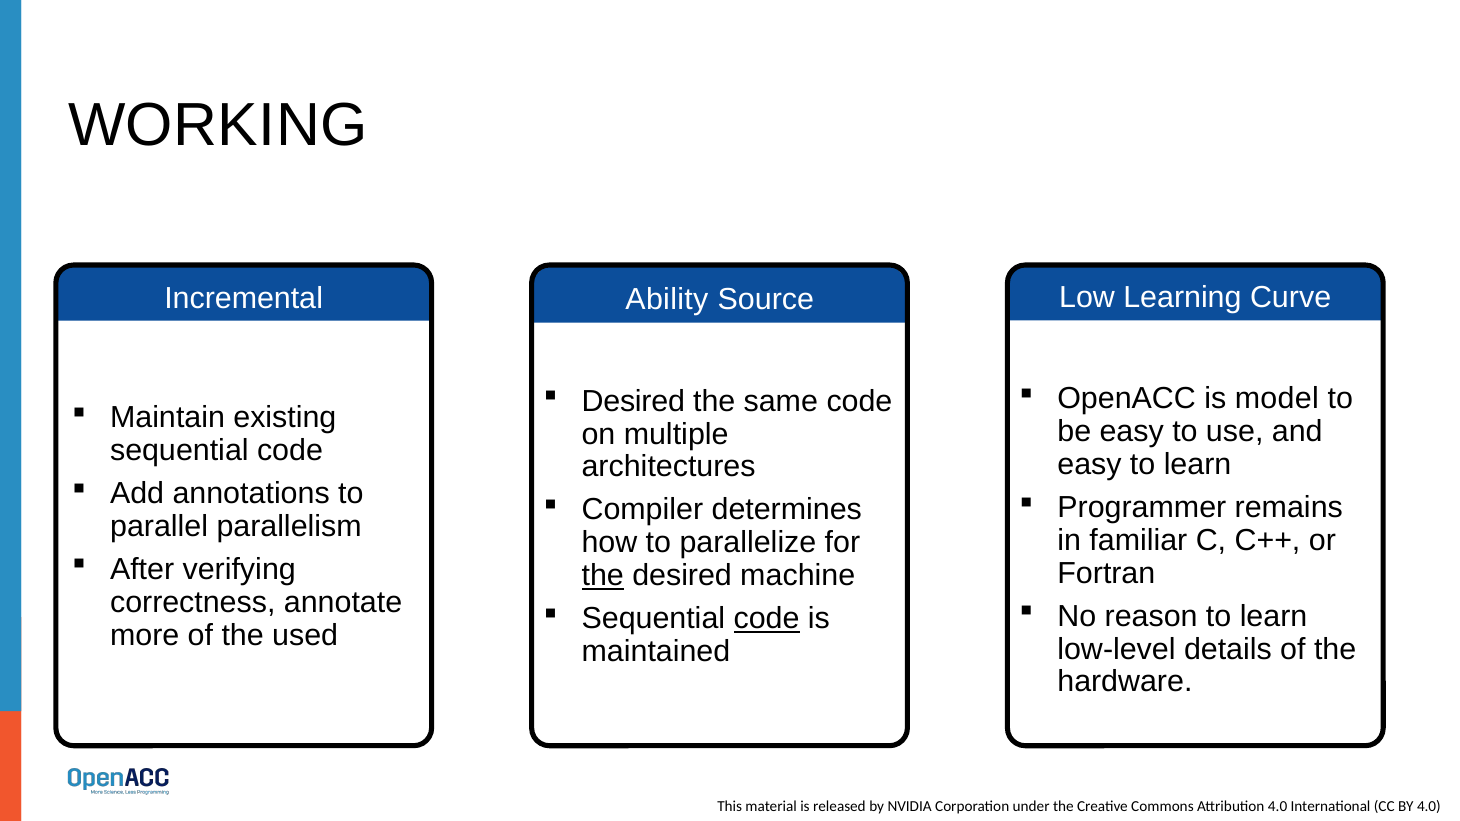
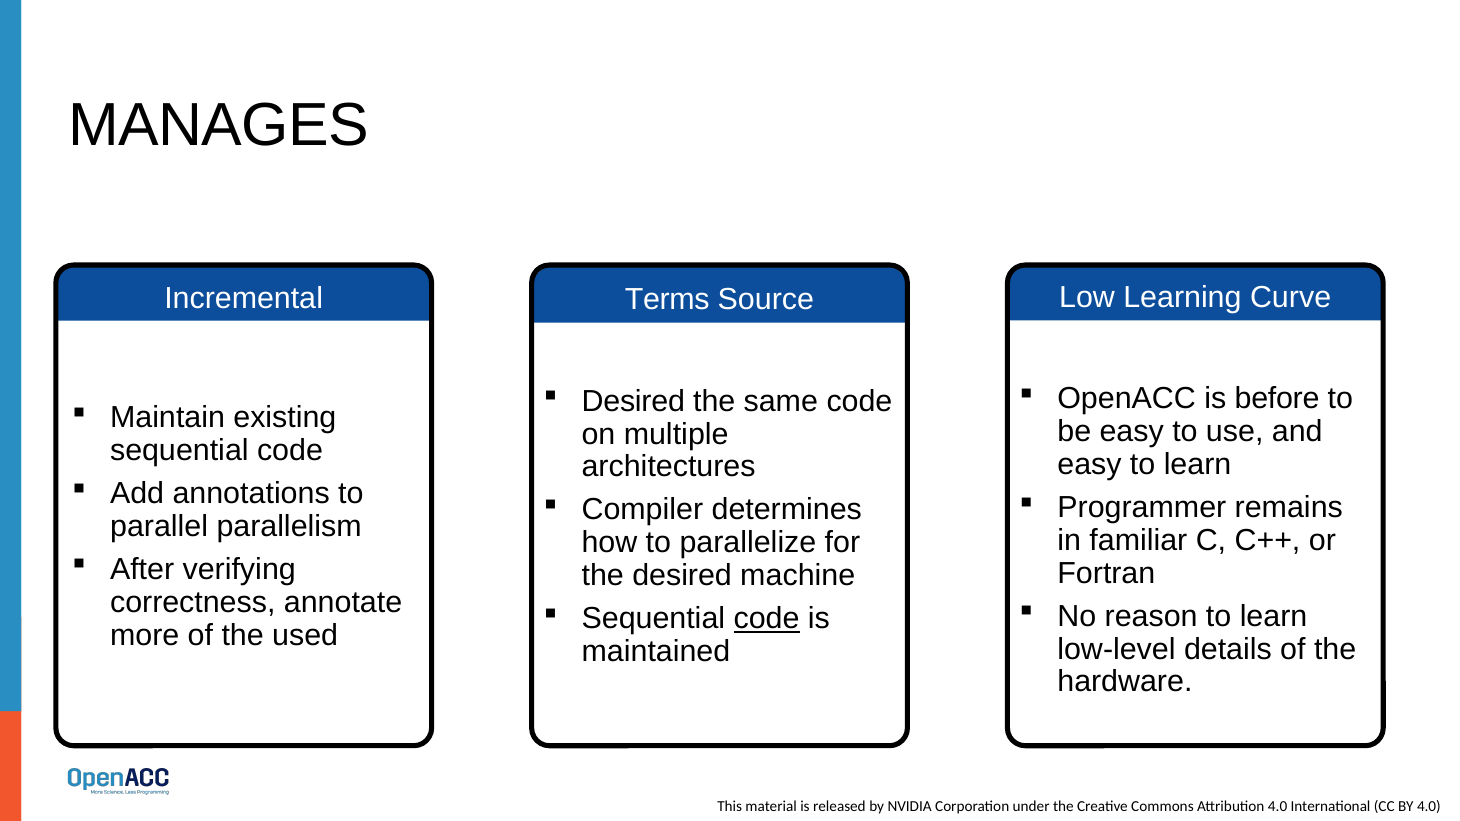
WORKING: WORKING -> MANAGES (218, 126)
Ability: Ability -> Terms (667, 300)
model: model -> before (1277, 399)
the underline: present -> none (603, 576)
